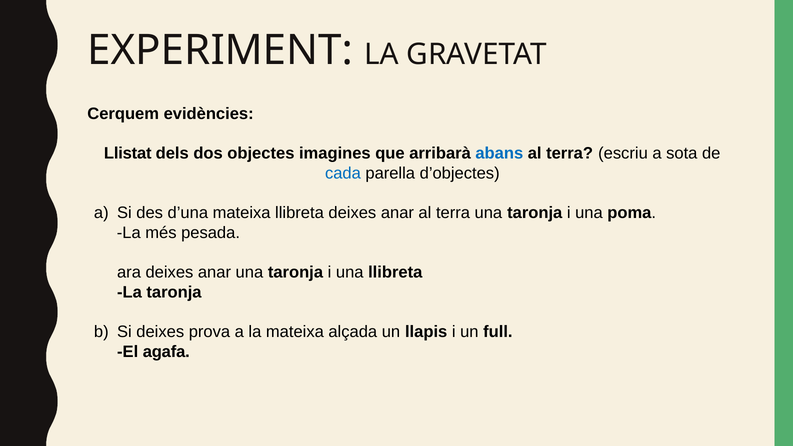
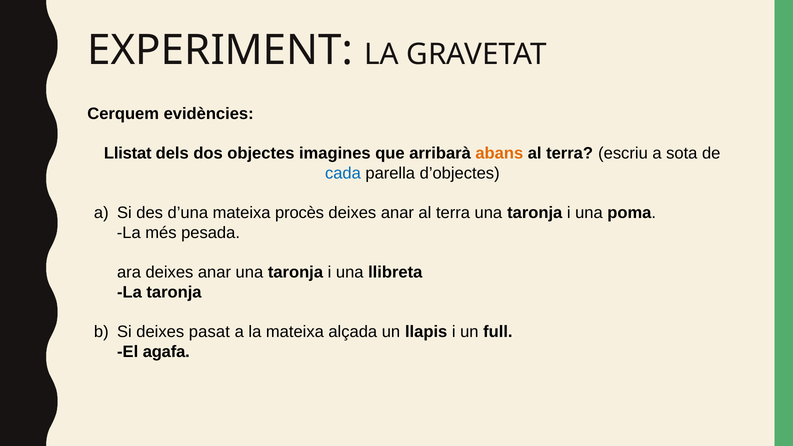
abans colour: blue -> orange (499, 153)
mateixa llibreta: llibreta -> procès (300, 213)
prova: prova -> pasat (209, 332)
